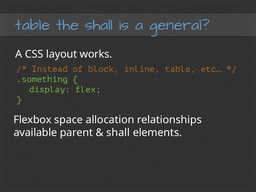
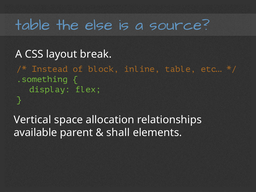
the shall: shall -> else (99, 25)
general: general -> source (180, 25)
works: works -> break (96, 54)
Flexbox: Flexbox -> Vertical (32, 120)
